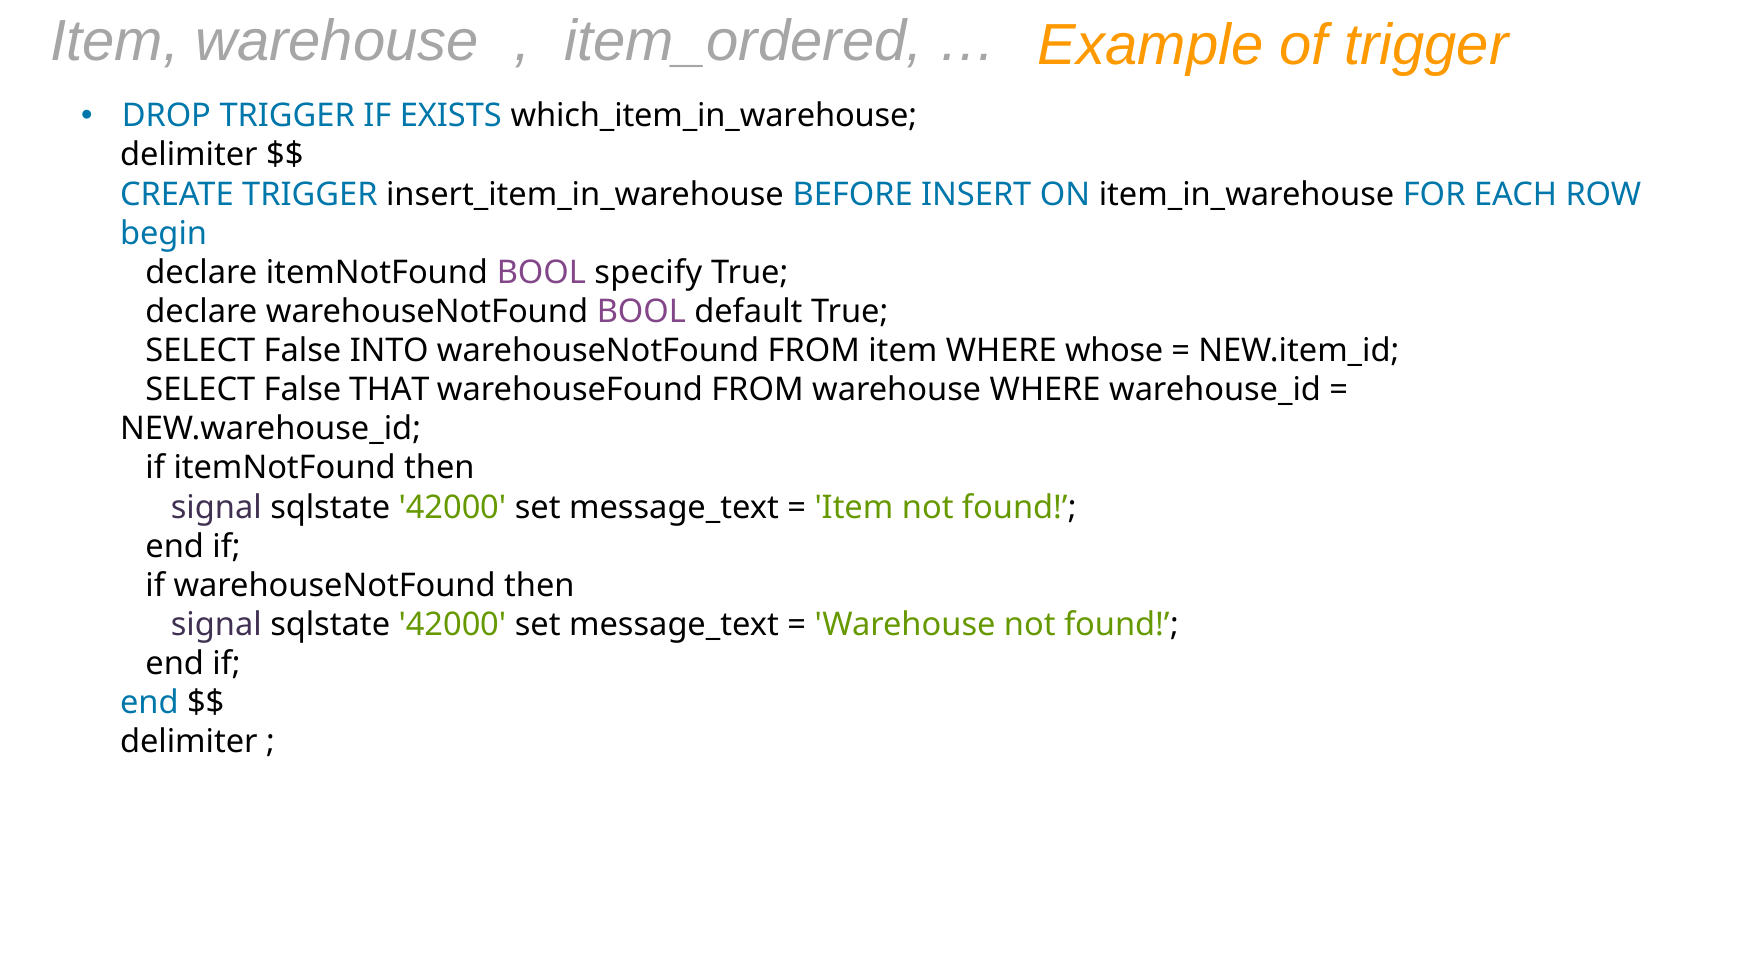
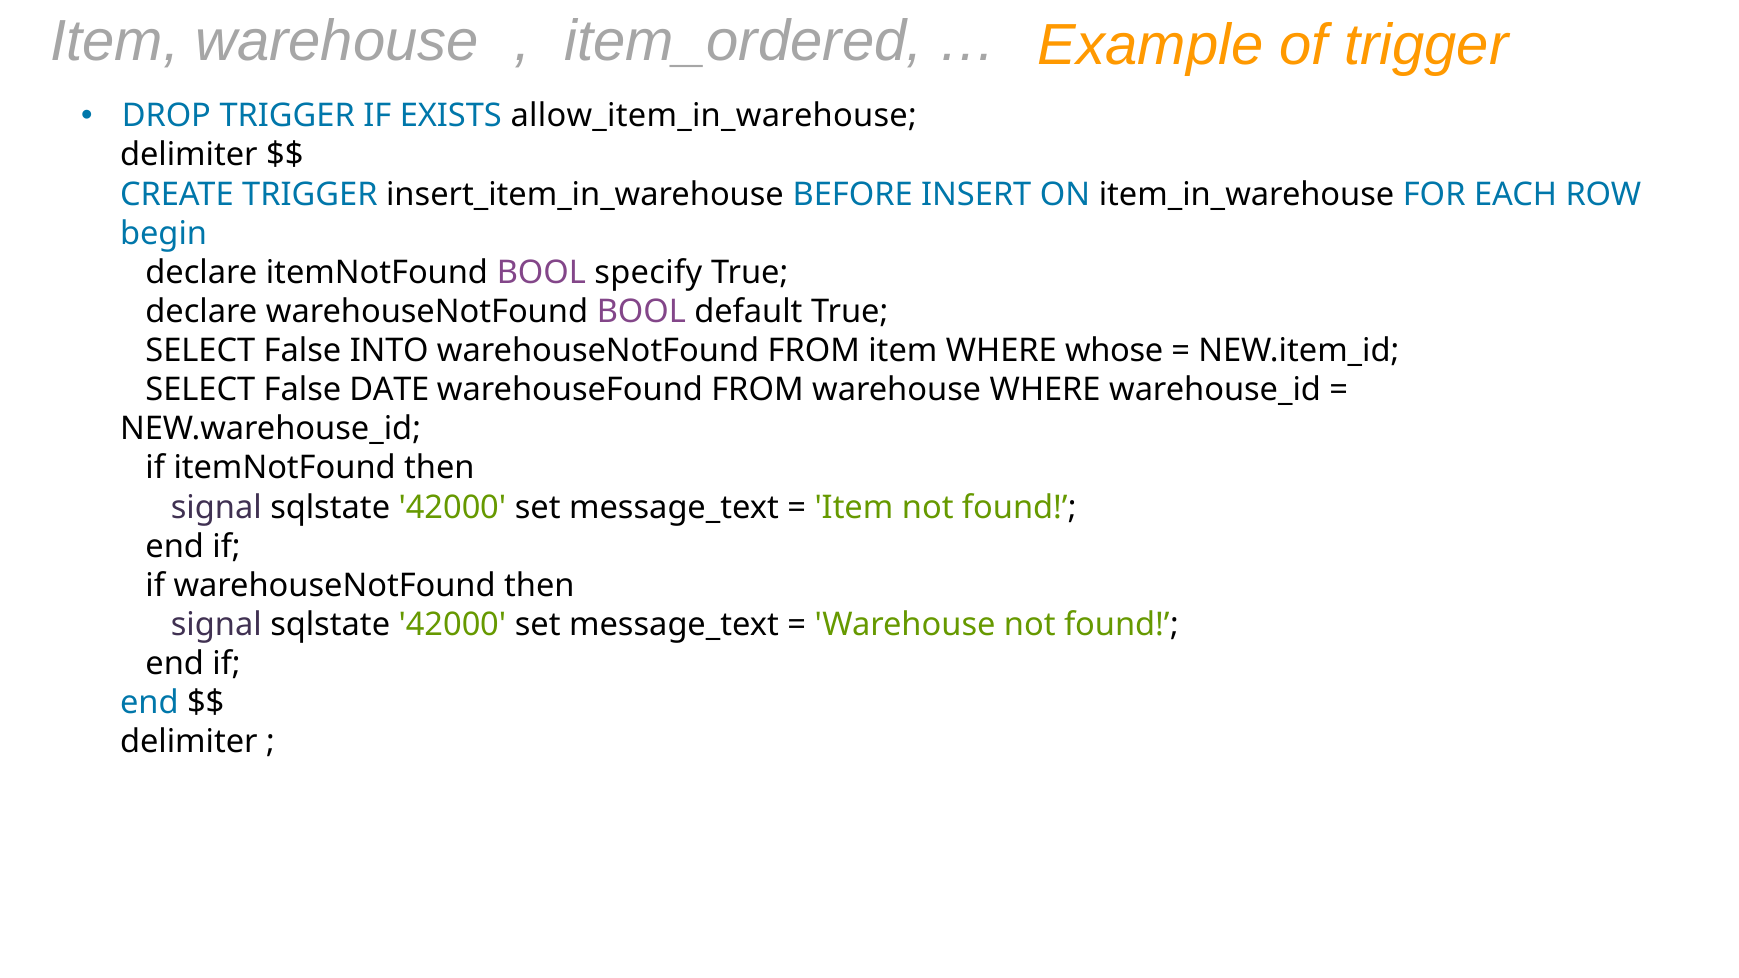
which_item_in_warehouse: which_item_in_warehouse -> allow_item_in_warehouse (714, 116)
THAT: THAT -> DATE (389, 390)
